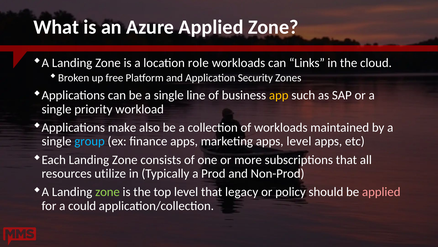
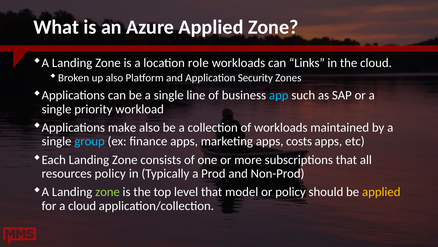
up free: free -> also (114, 78)
app colour: yellow -> light blue (279, 95)
apps level: level -> costs (299, 141)
resources utilize: utilize -> policy (110, 173)
legacy: legacy -> model (242, 192)
applied colour: pink -> yellow (381, 192)
a could: could -> cloud (82, 205)
